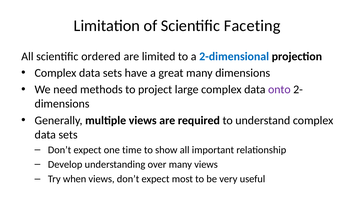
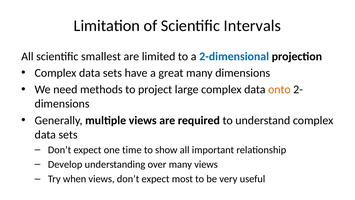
Faceting: Faceting -> Intervals (252, 26)
ordered: ordered -> smallest (101, 56)
onto colour: purple -> orange (279, 89)
